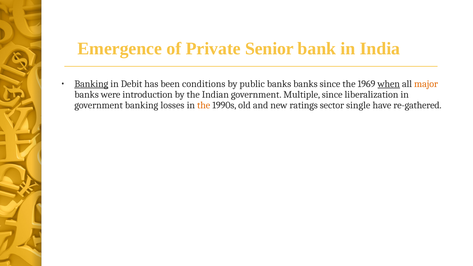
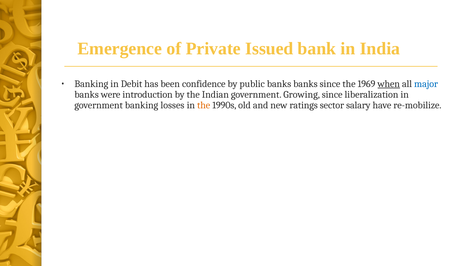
Senior: Senior -> Issued (269, 49)
Banking underline: present -> none (91, 84)
conditions: conditions -> confidence (204, 84)
major colour: orange -> blue (426, 84)
Multiple: Multiple -> Growing (302, 95)
single: single -> salary (358, 105)
re-gathered: re-gathered -> re-mobilize (417, 105)
